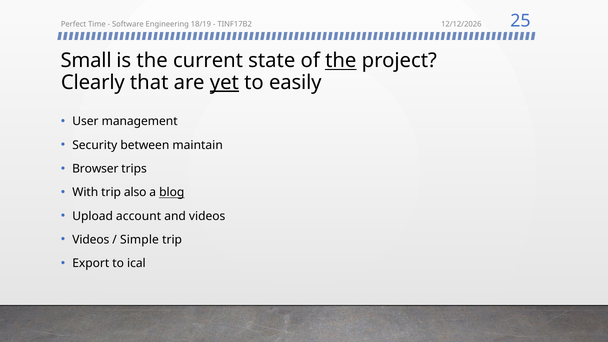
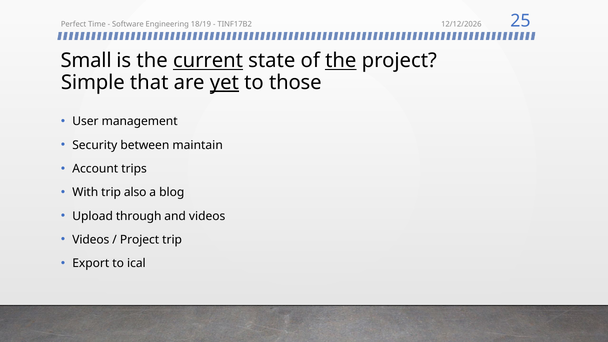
current underline: none -> present (208, 61)
Clearly: Clearly -> Simple (93, 83)
easily: easily -> those (295, 83)
Browser: Browser -> Account (95, 169)
blog underline: present -> none (172, 192)
account: account -> through (139, 216)
Simple: Simple -> Project (140, 240)
